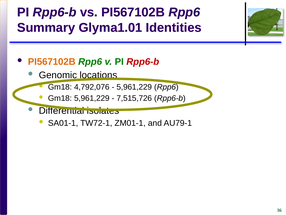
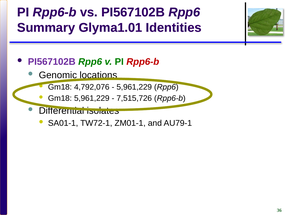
PI567102B colour: orange -> purple (52, 62)
